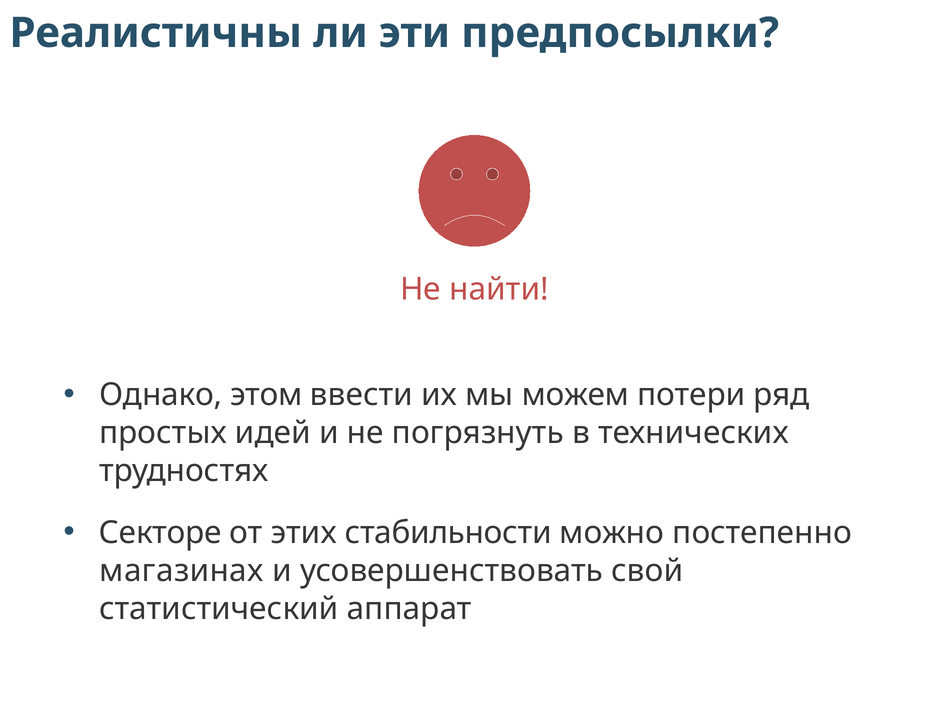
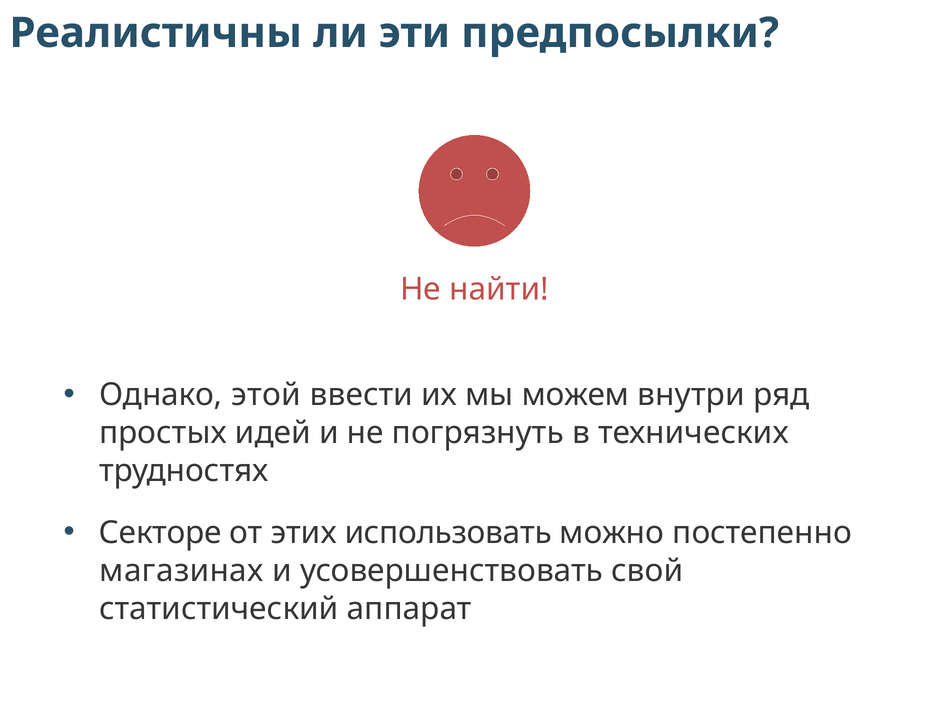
этом: этом -> этой (266, 395)
потери: потери -> внутри (691, 395)
стабильности: стабильности -> использовать (448, 532)
